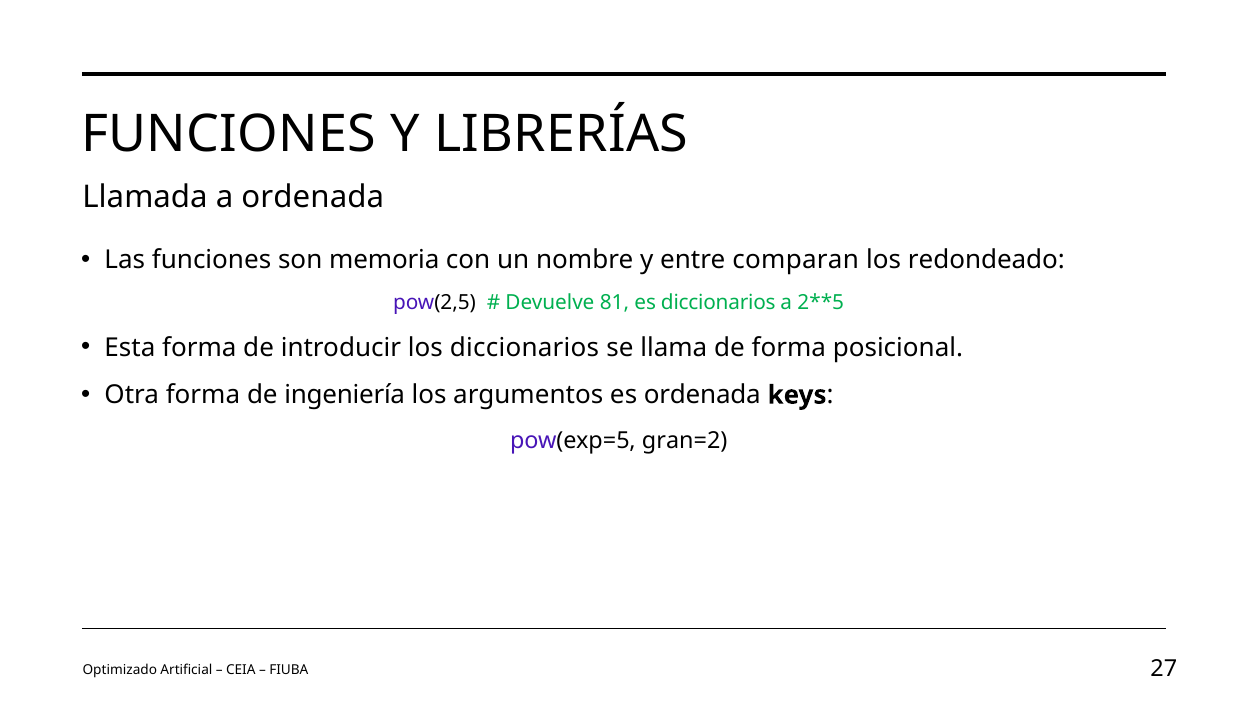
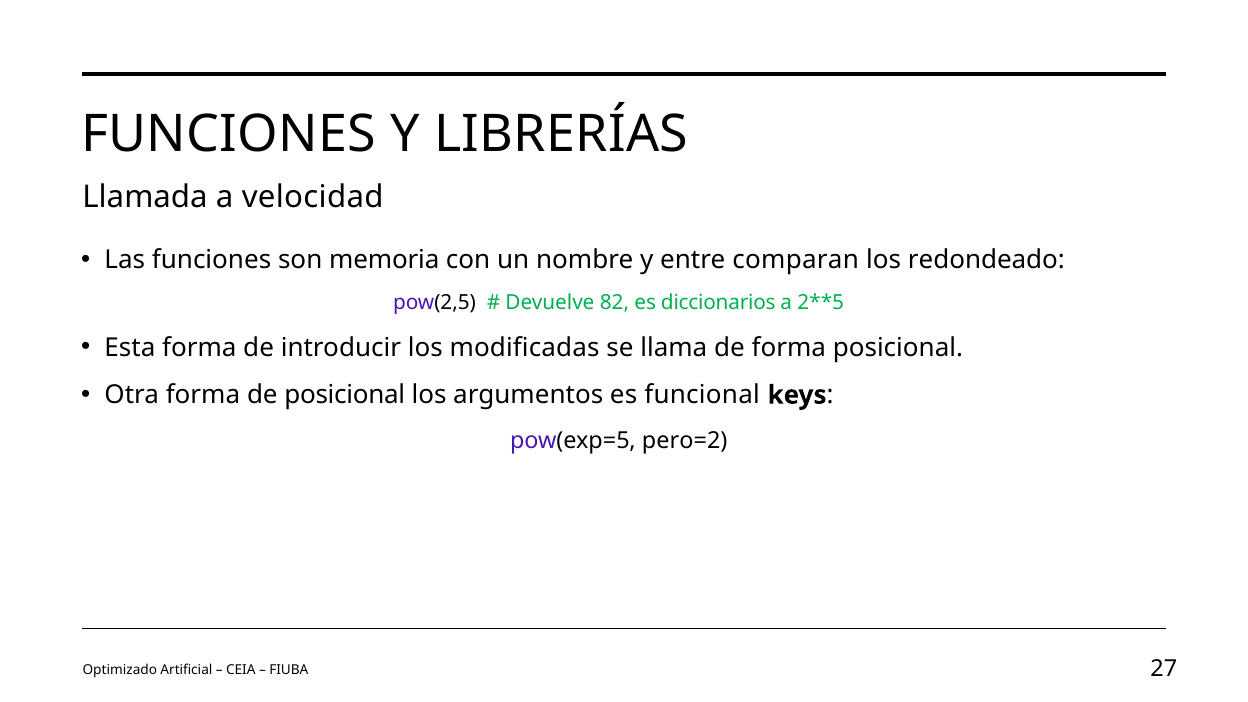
a ordenada: ordenada -> velocidad (313, 198)
81: 81 -> 82 (614, 303)
los diccionarios: diccionarios -> modificadas (525, 348)
de ingeniería: ingeniería -> posicional (345, 395)
es ordenada: ordenada -> funcional (702, 395)
gran=2: gran=2 -> pero=2 (685, 440)
